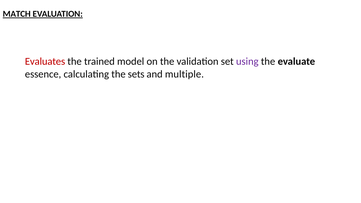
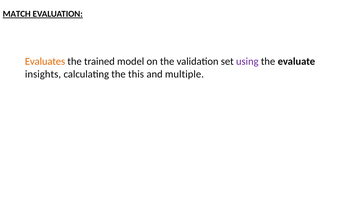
Evaluates colour: red -> orange (45, 61)
essence: essence -> insights (43, 74)
sets: sets -> this (136, 74)
